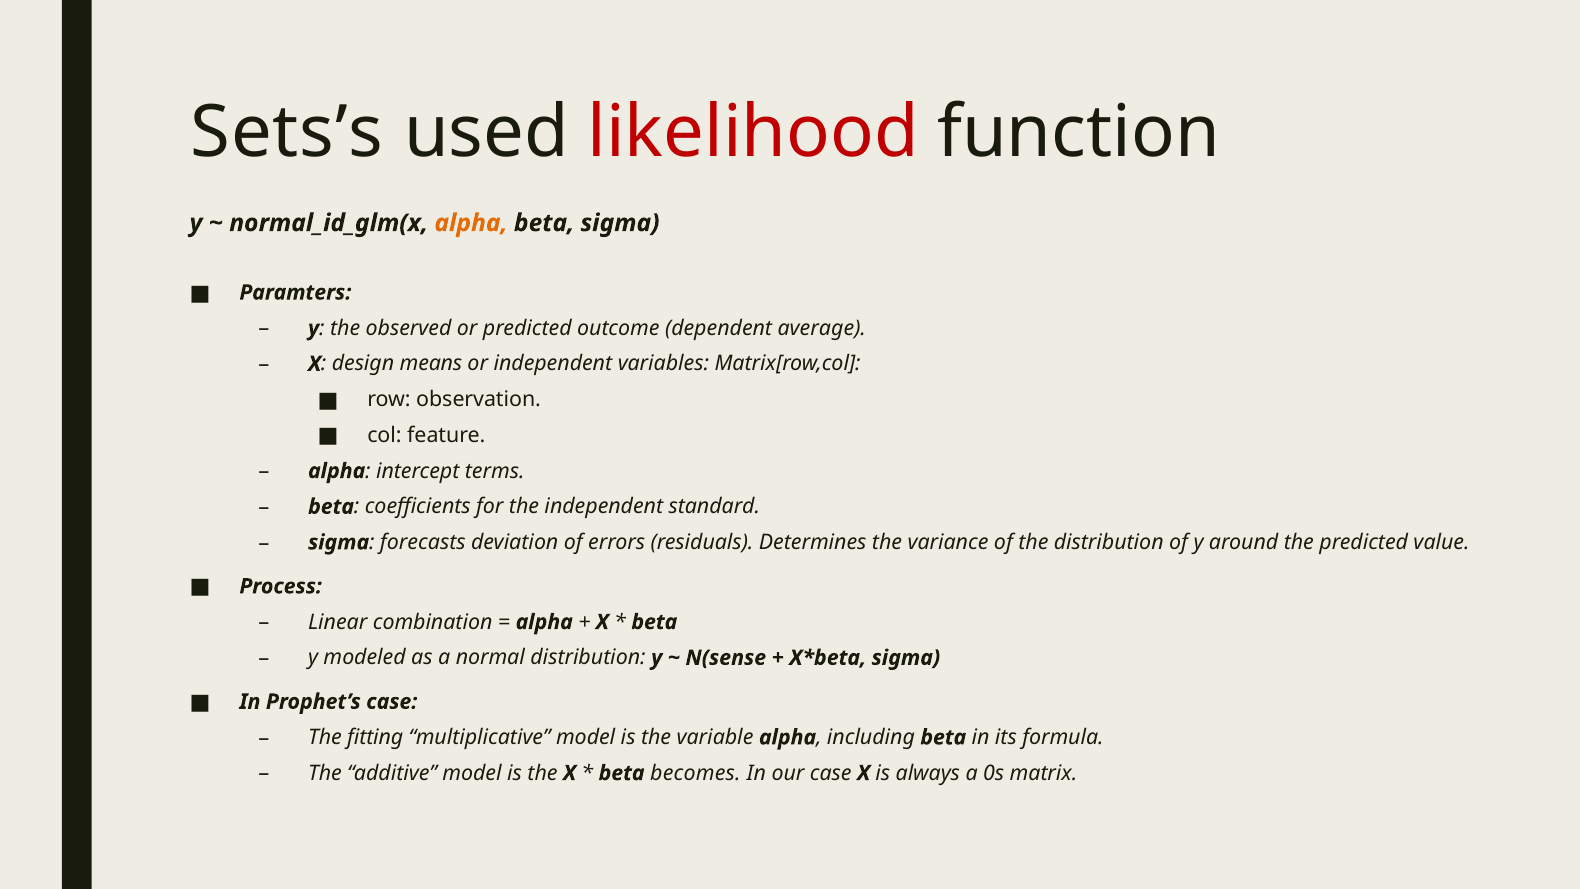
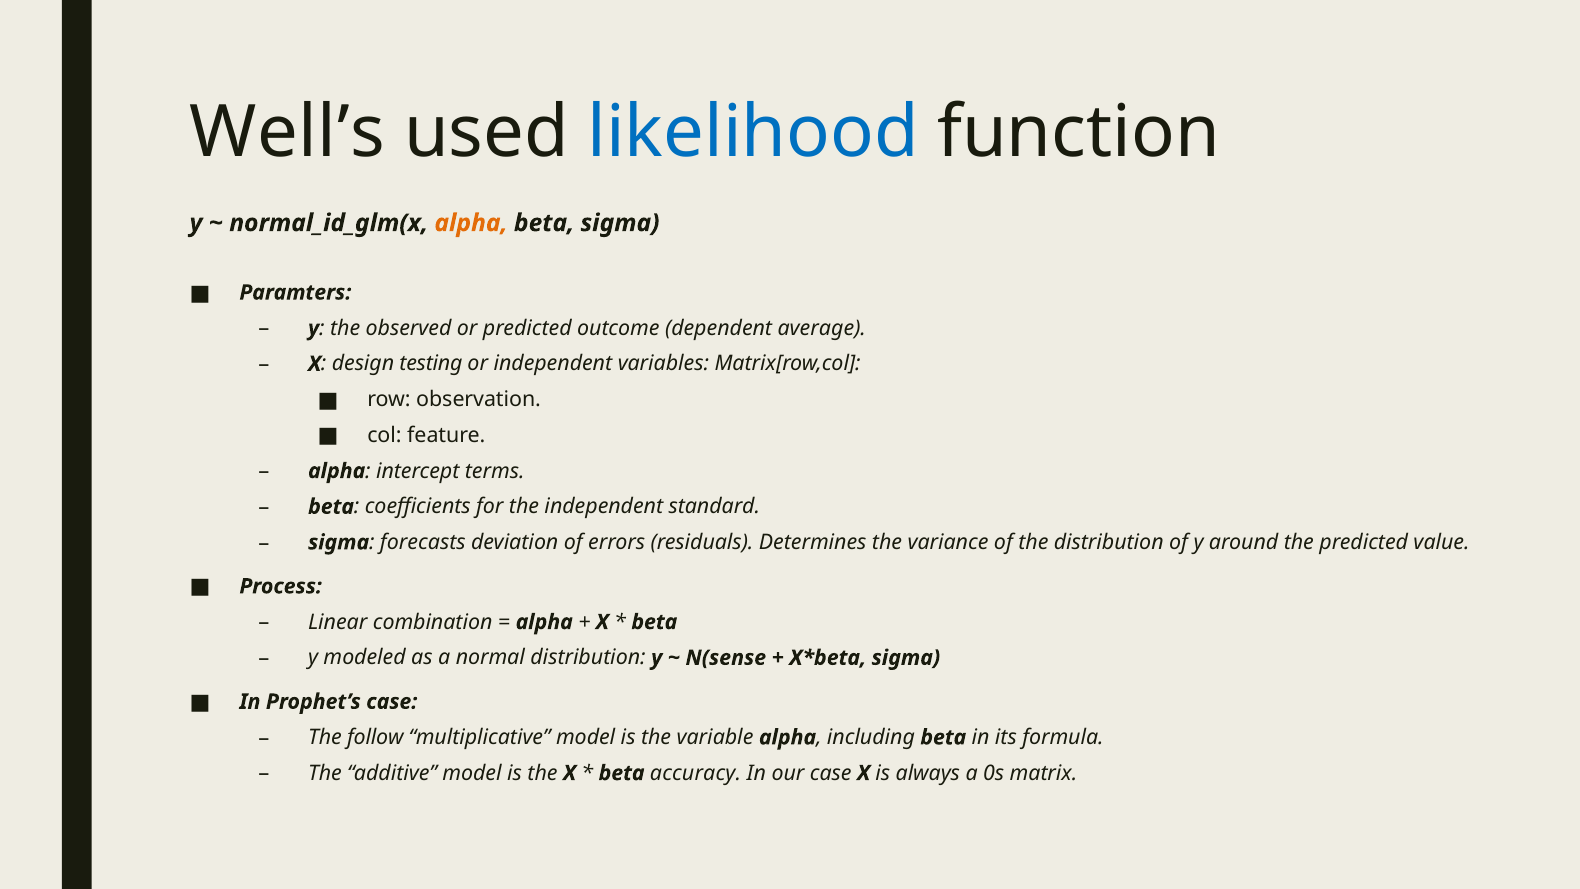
Sets’s: Sets’s -> Well’s (287, 133)
likelihood colour: red -> blue (753, 133)
means: means -> testing (431, 364)
fitting: fitting -> follow (375, 737)
becomes: becomes -> accuracy (695, 773)
